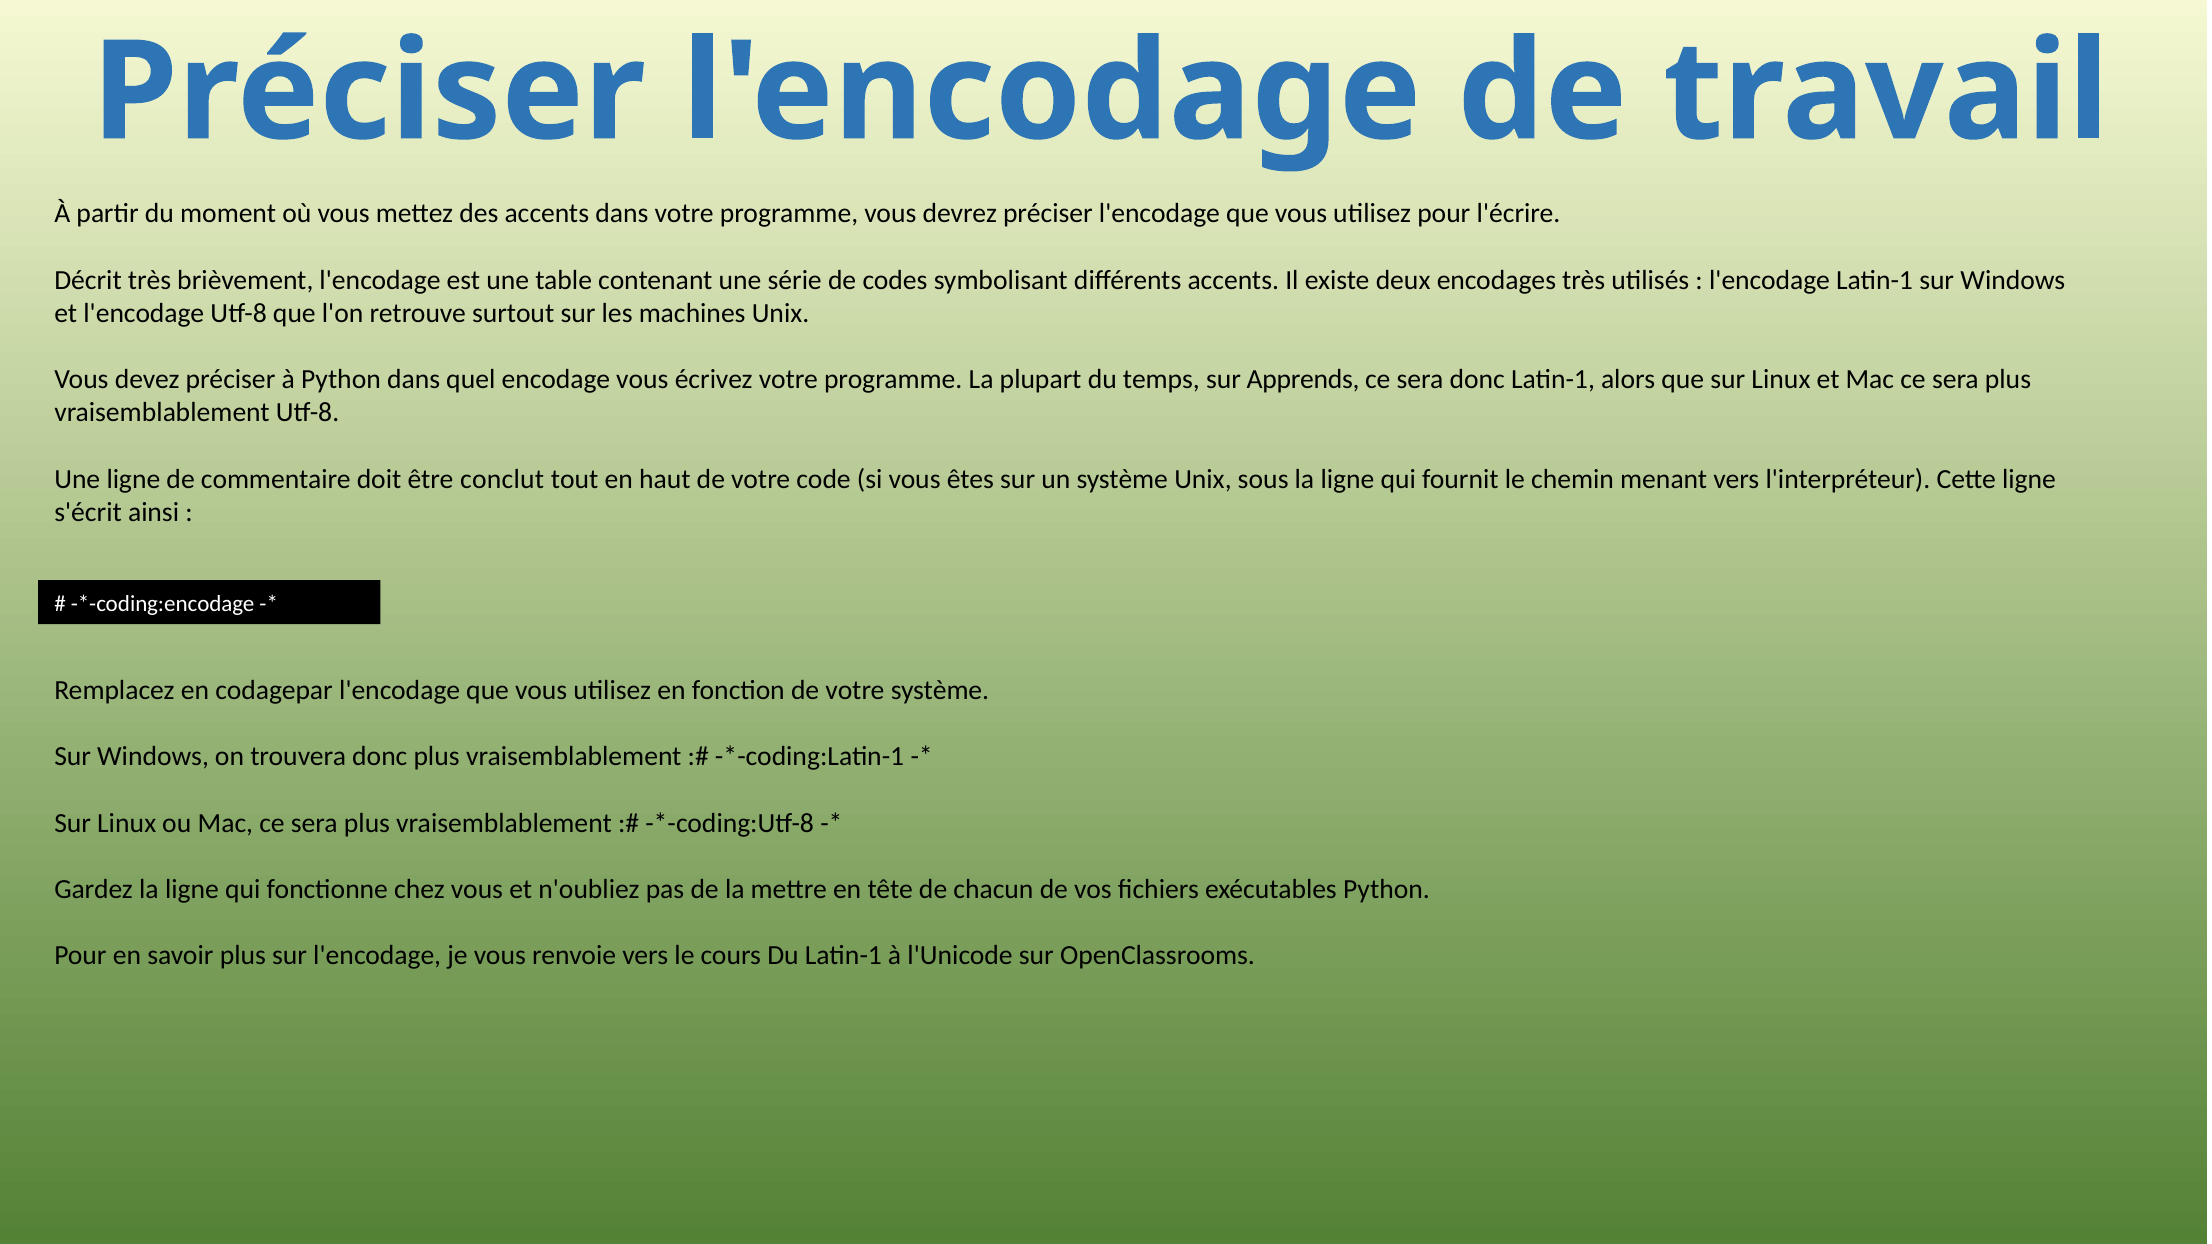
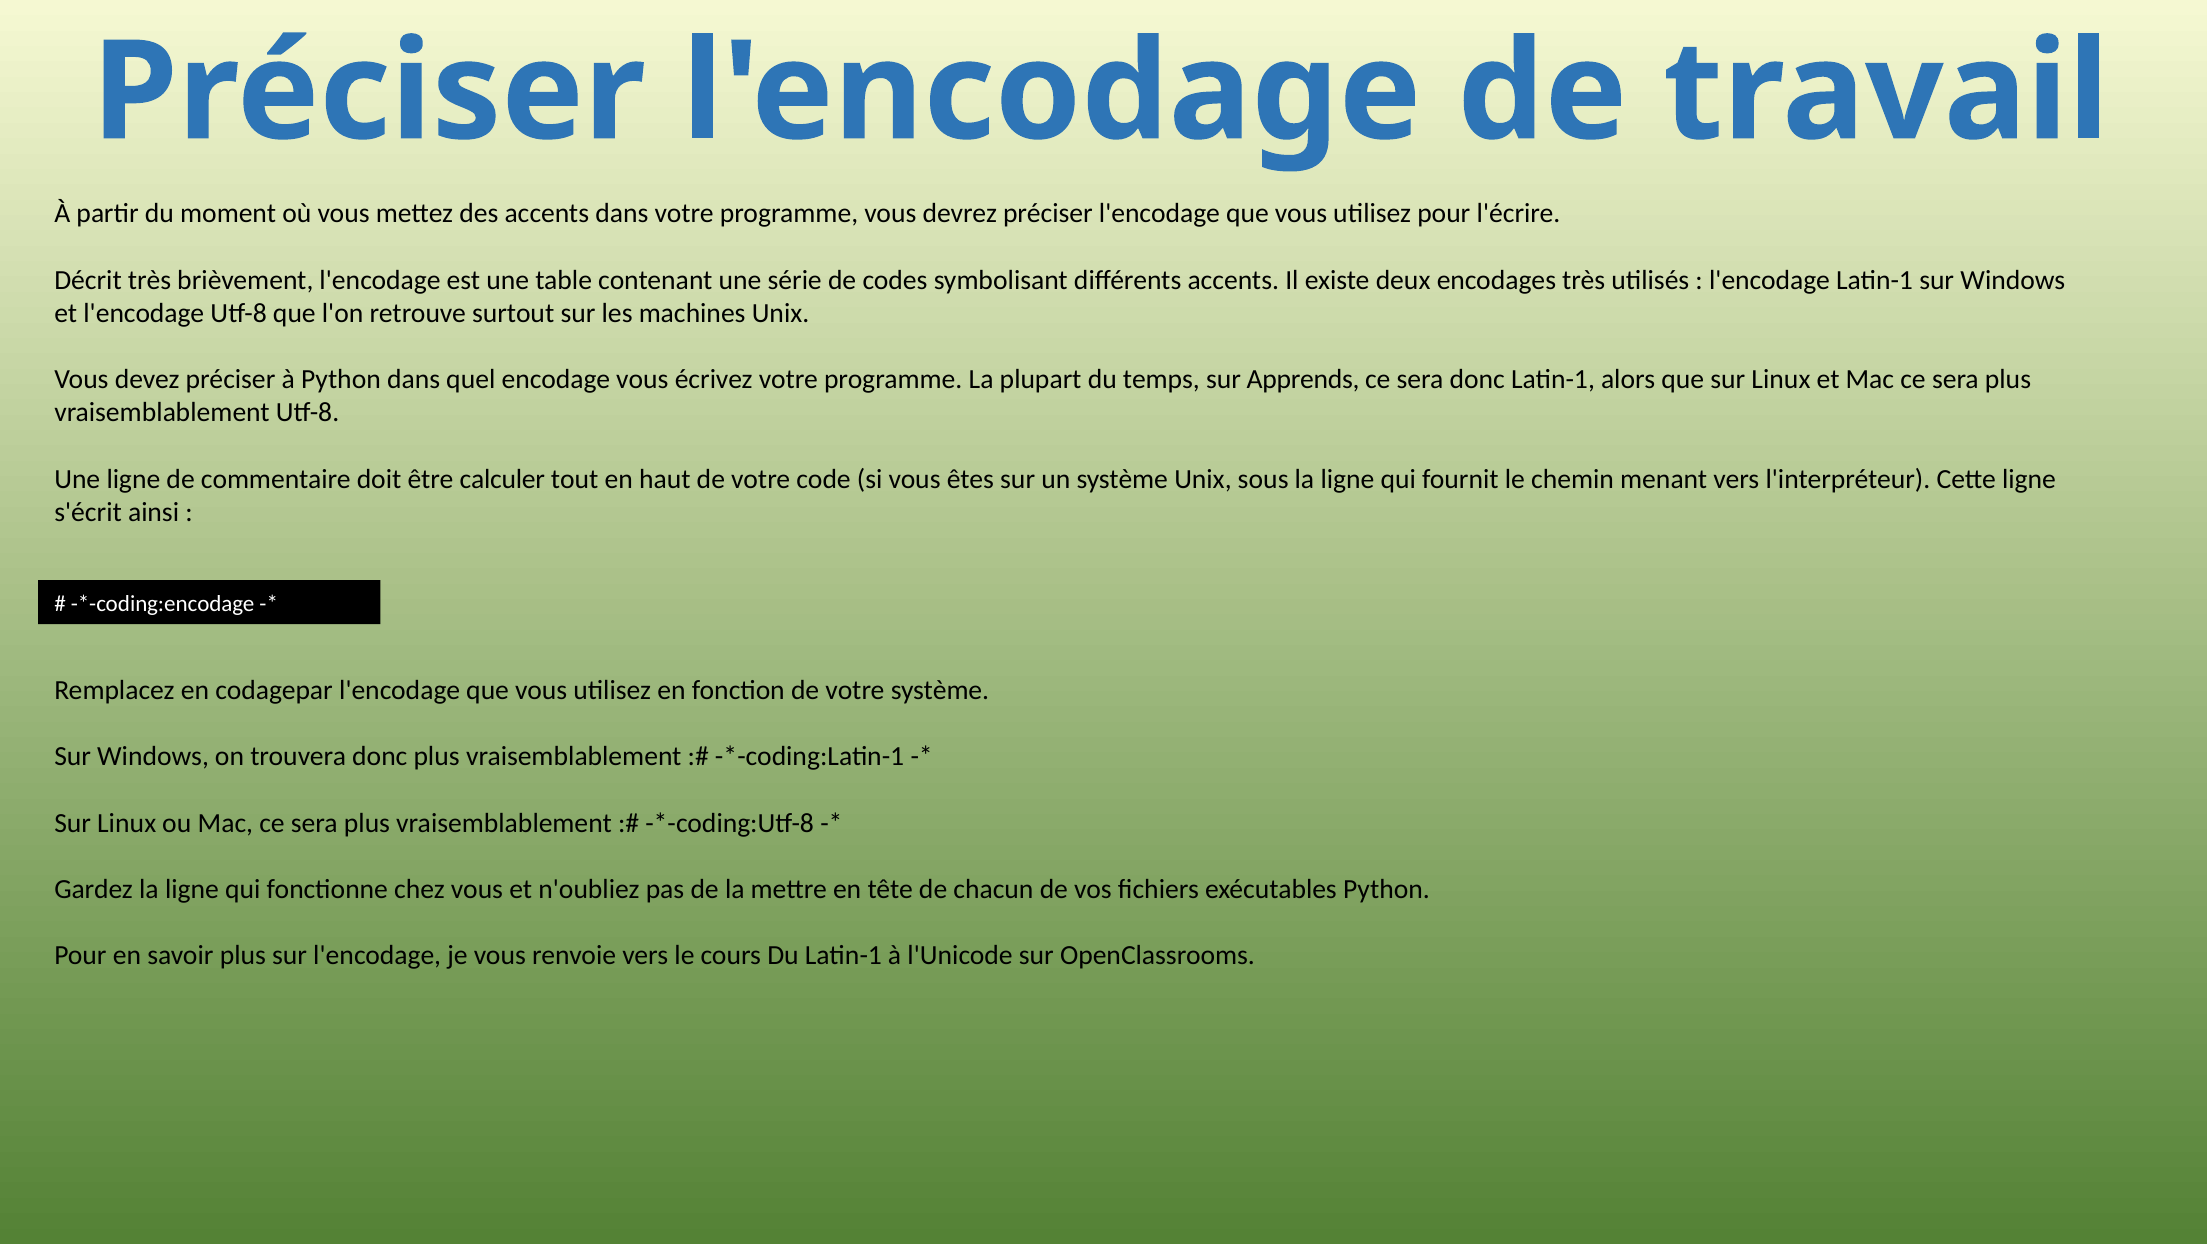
conclut: conclut -> calculer (502, 479)
